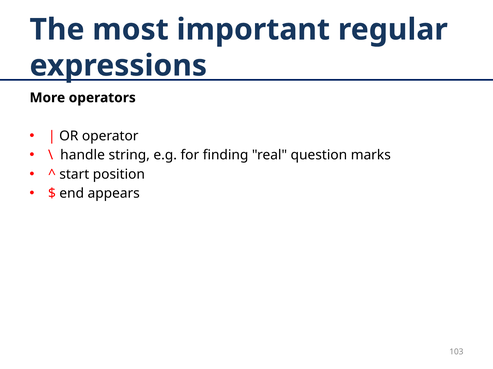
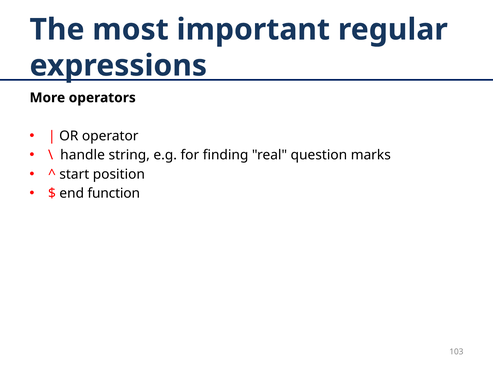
appears: appears -> function (114, 194)
